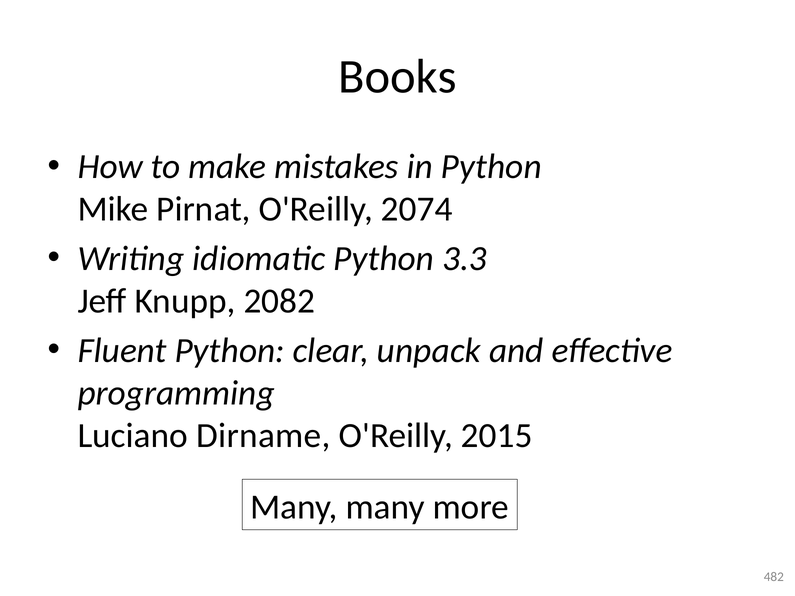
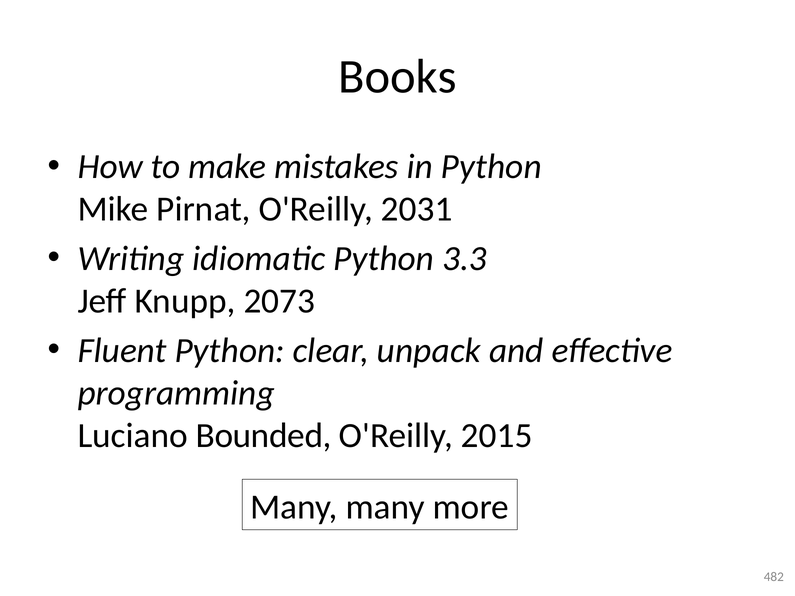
2074: 2074 -> 2031 (417, 209)
2082: 2082 -> 2073 (279, 301)
Dirname: Dirname -> Bounded (264, 436)
